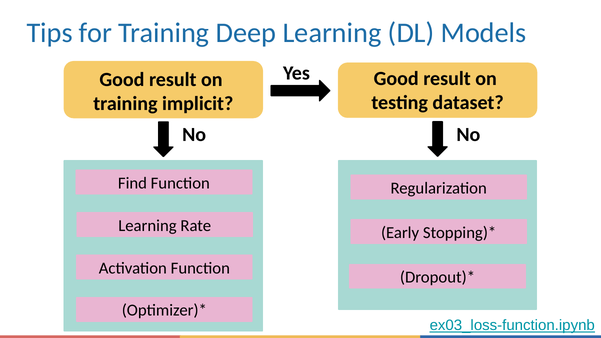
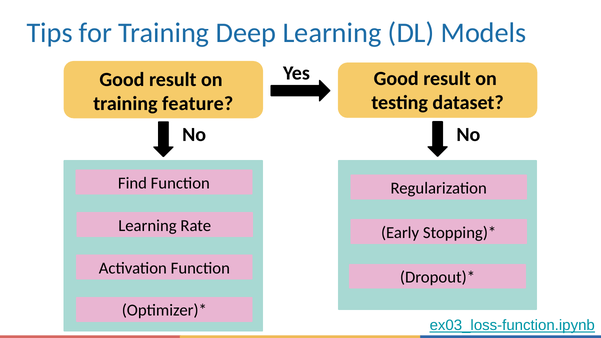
implicit: implicit -> feature (198, 104)
